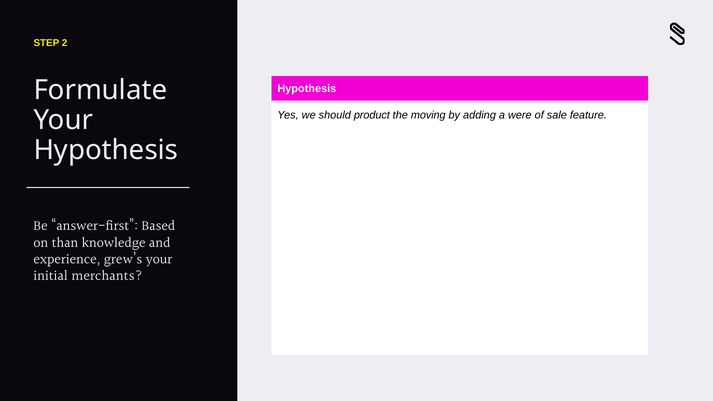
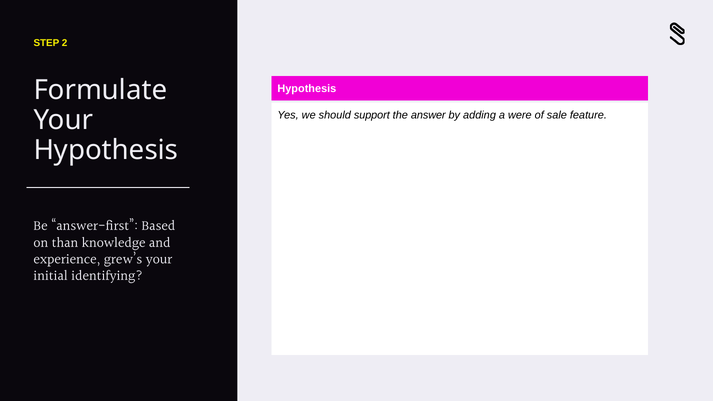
product: product -> support (372, 115)
moving: moving -> answer (428, 115)
merchants: merchants -> identifying (107, 276)
